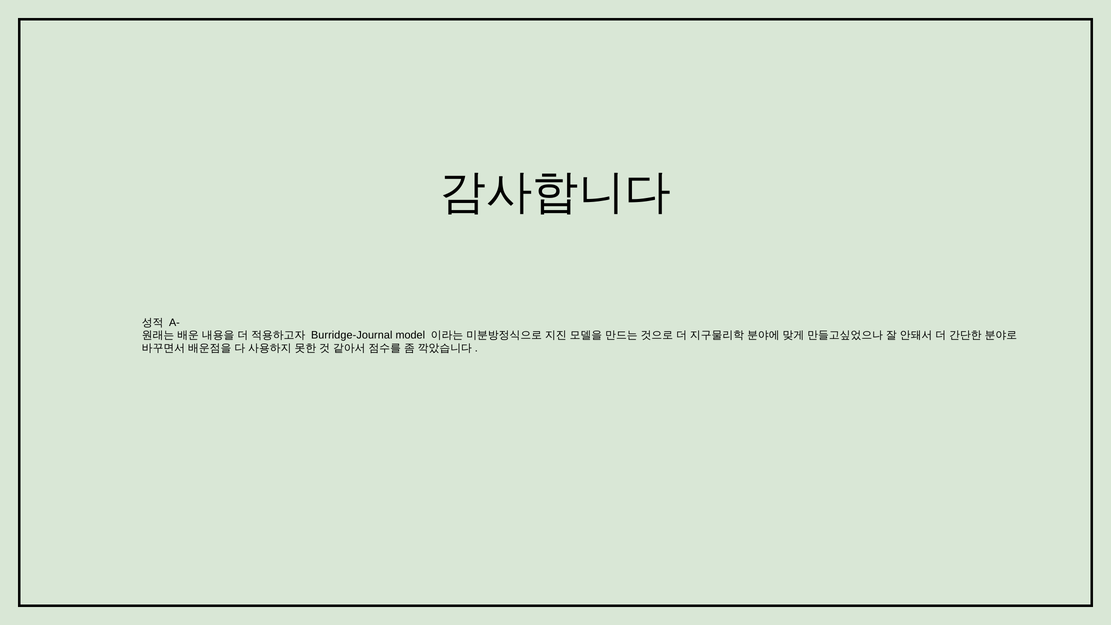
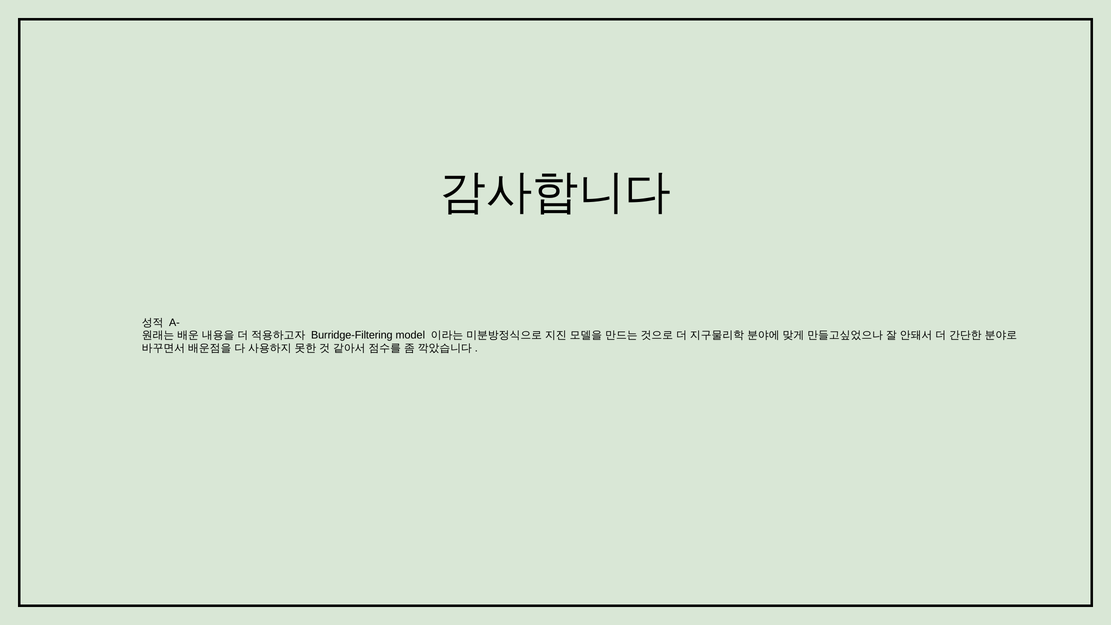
Burridge-Journal: Burridge-Journal -> Burridge-Filtering (352, 335)
